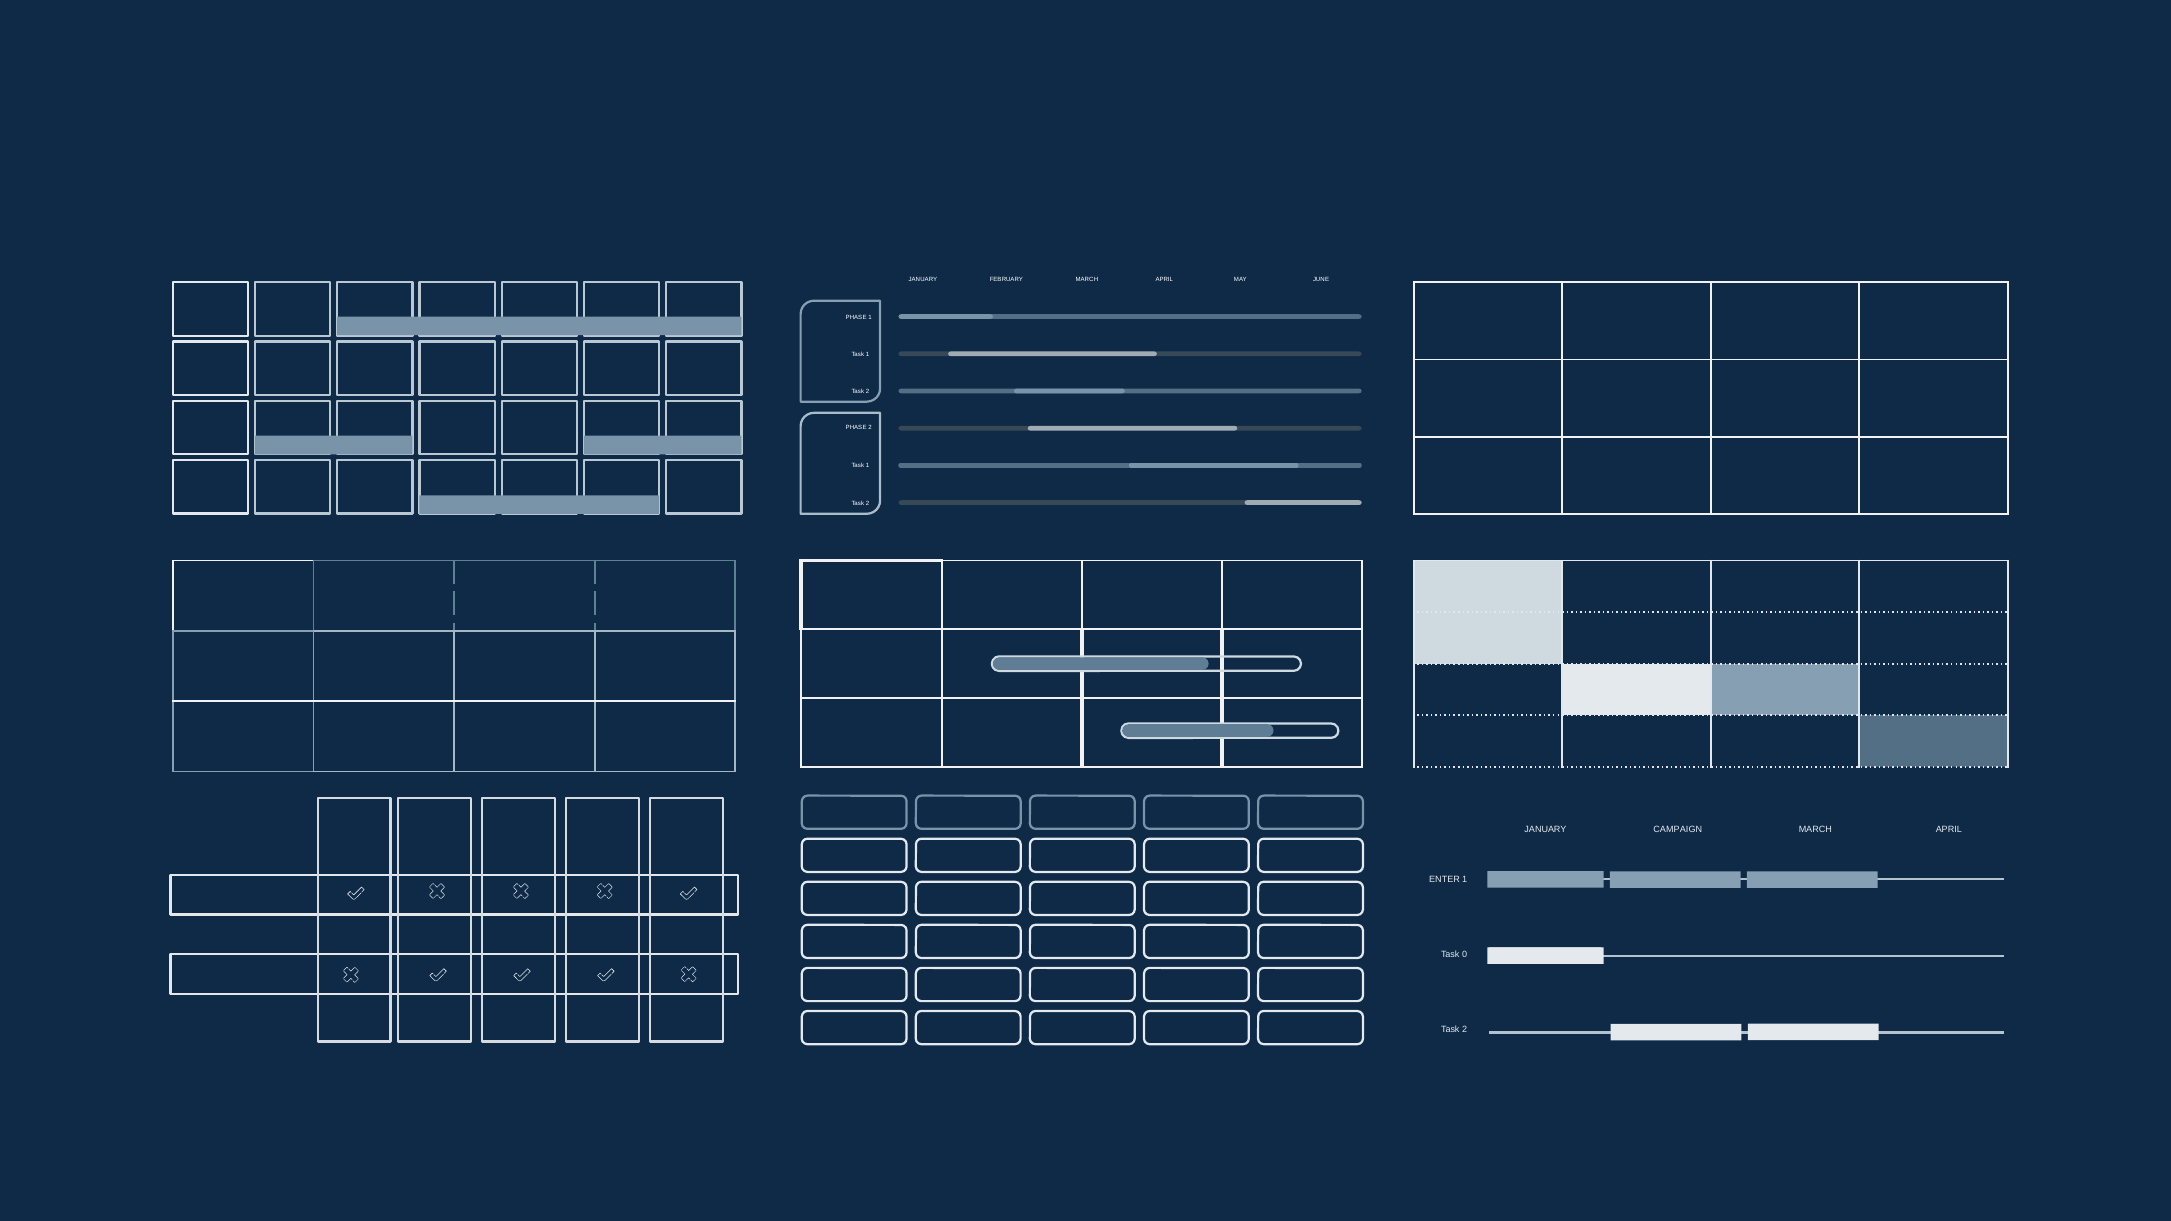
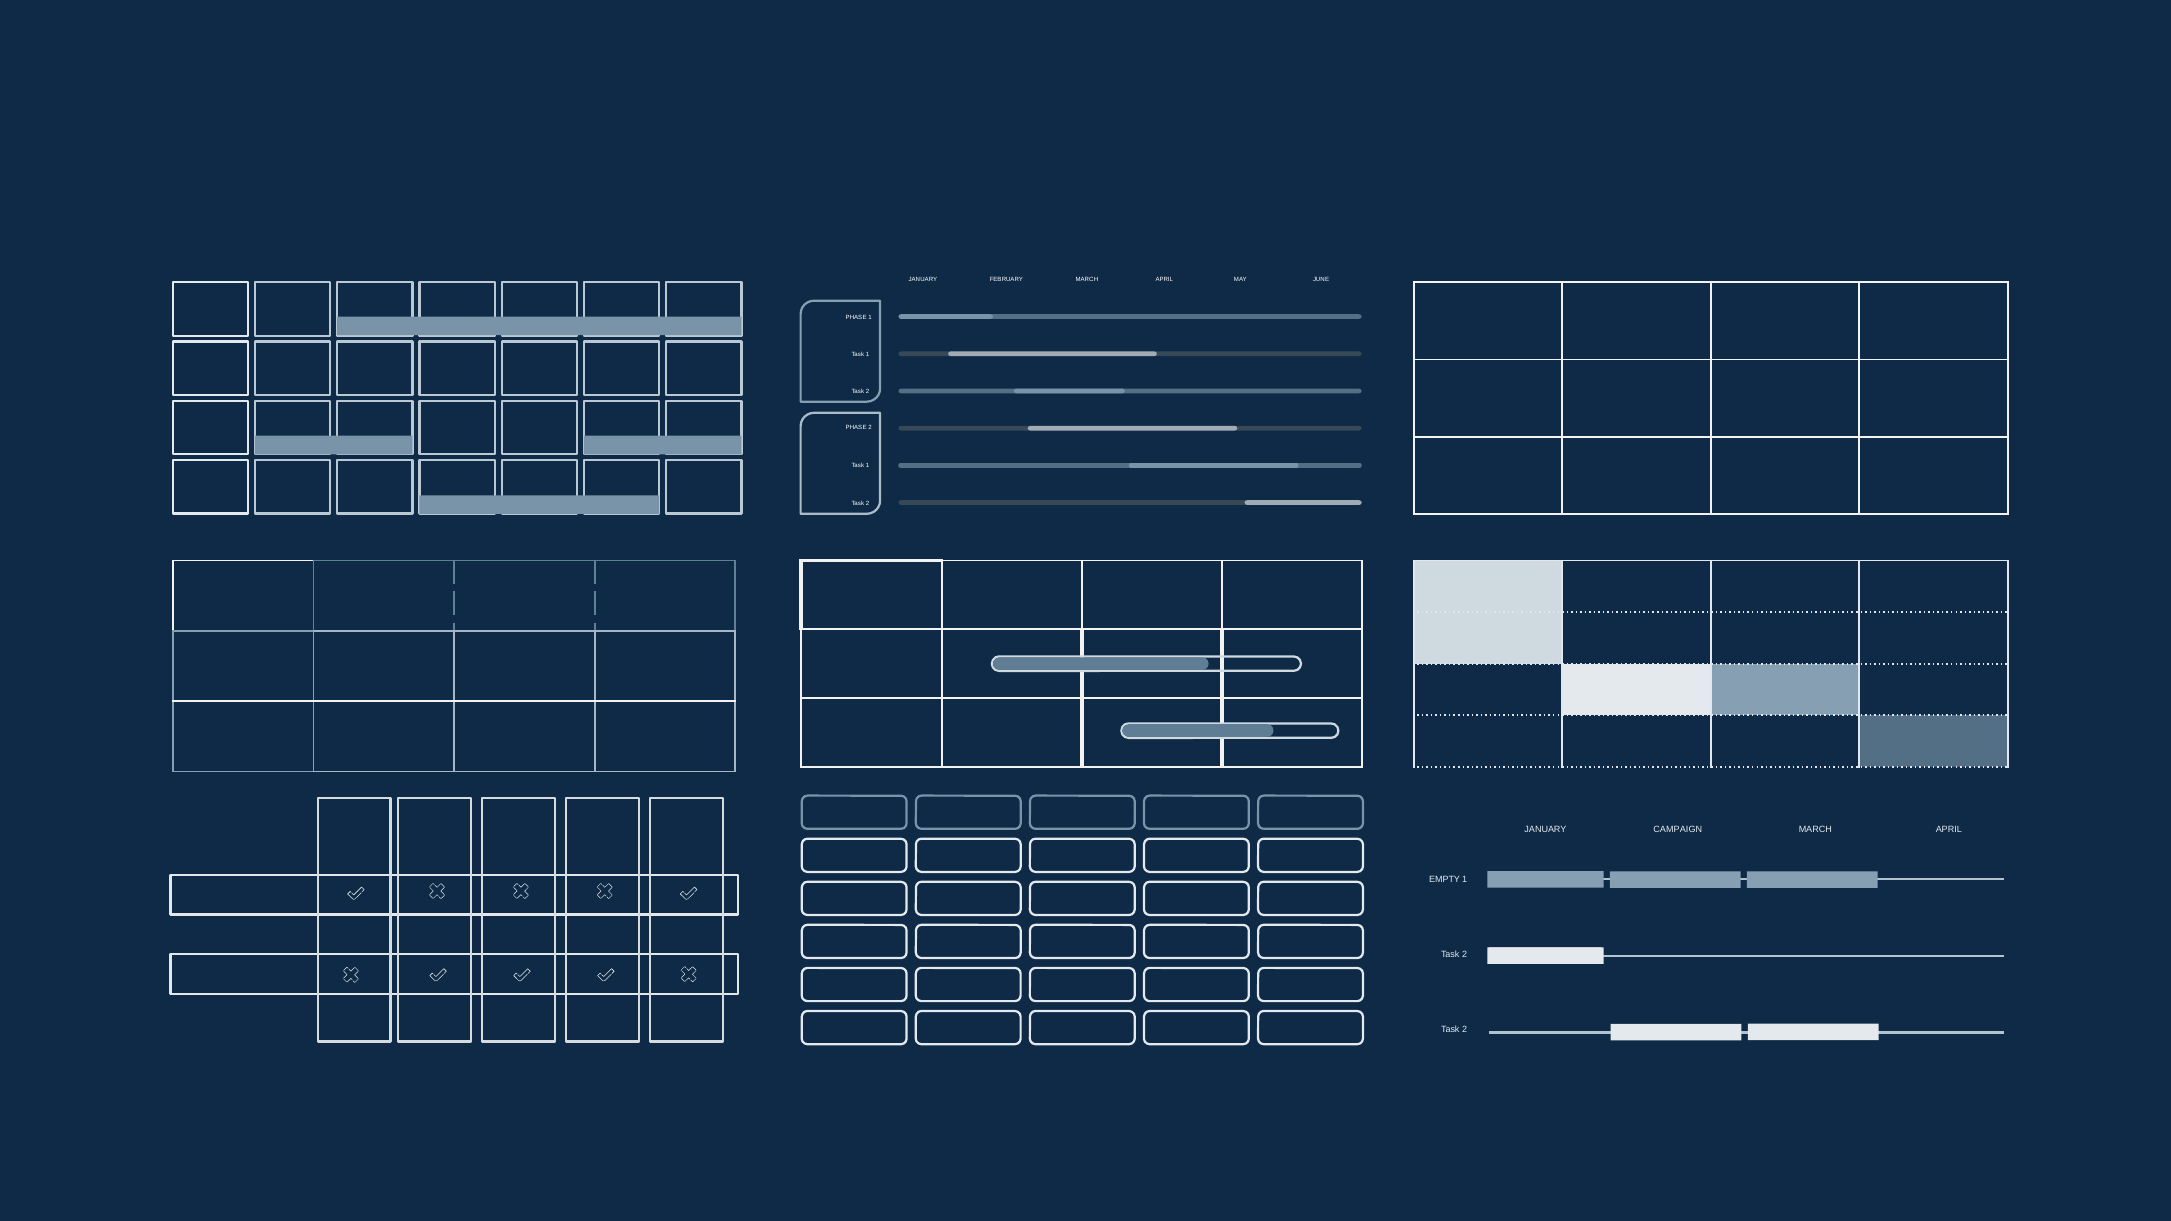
ENTER: ENTER -> EMPTY (1445, 880)
0: 0 -> 2 (1465, 955)
